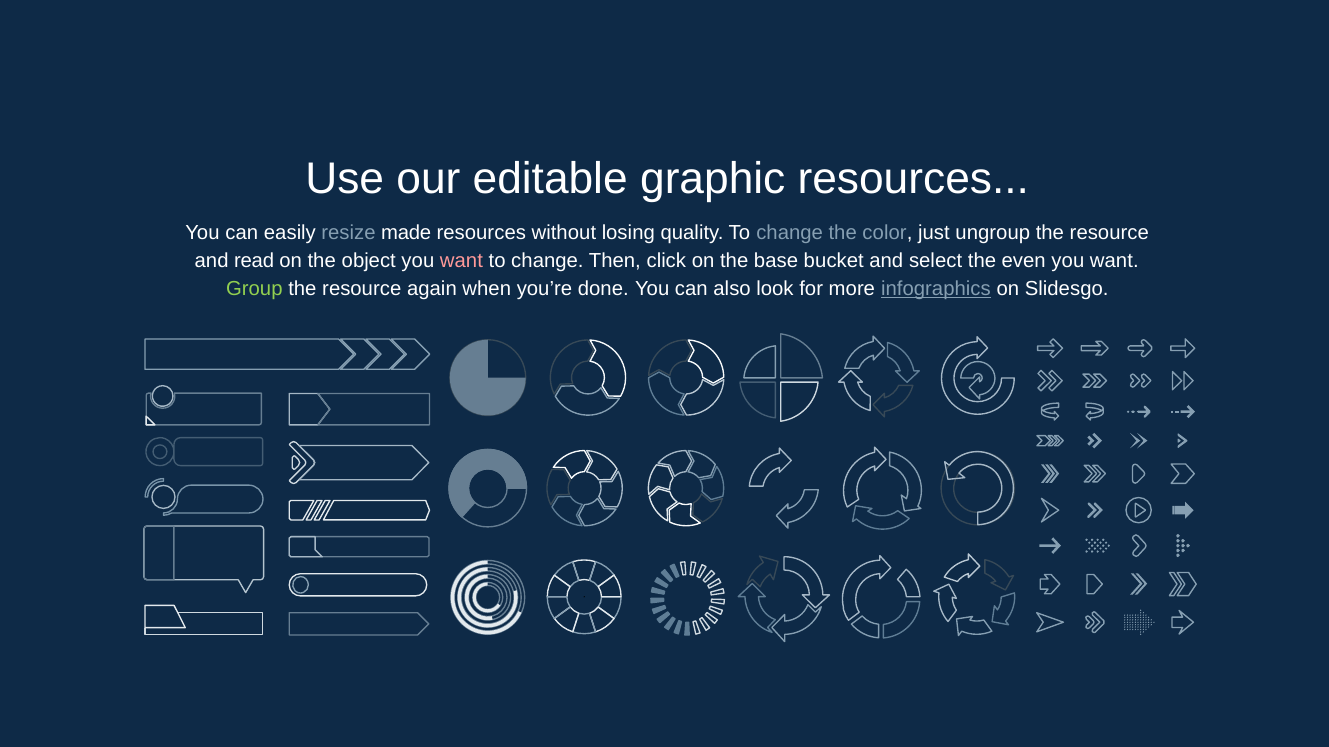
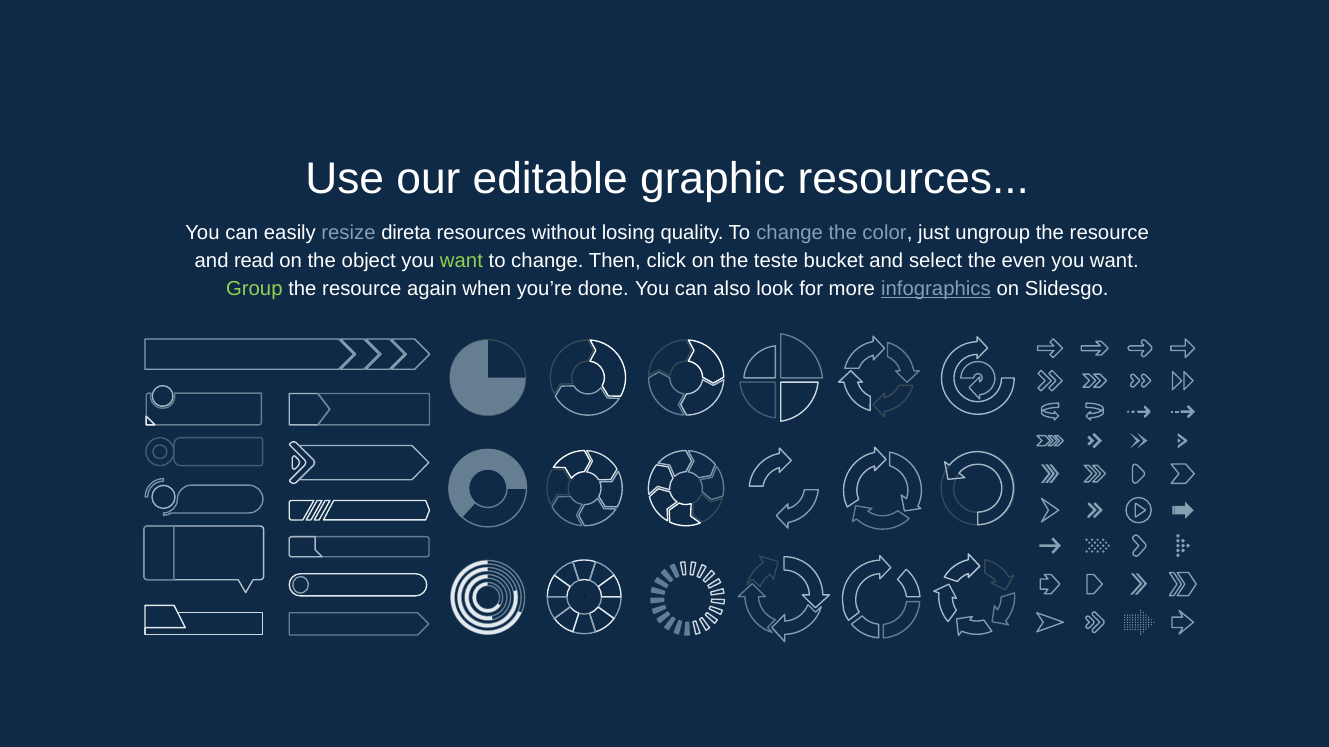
made: made -> direta (406, 233)
want colour: pink -> light green (461, 261)
base: base -> teste (776, 261)
